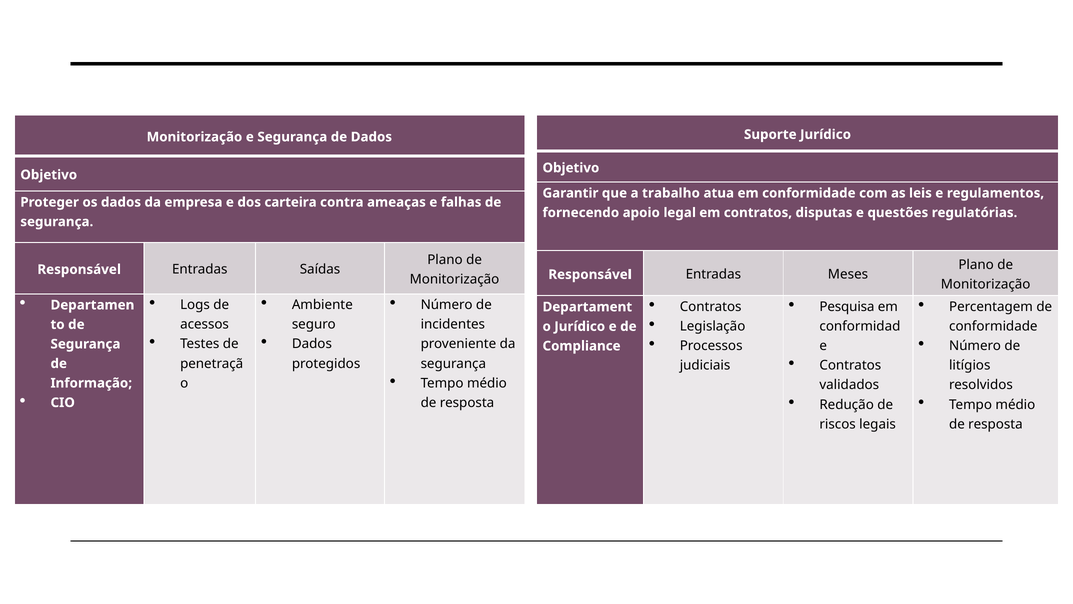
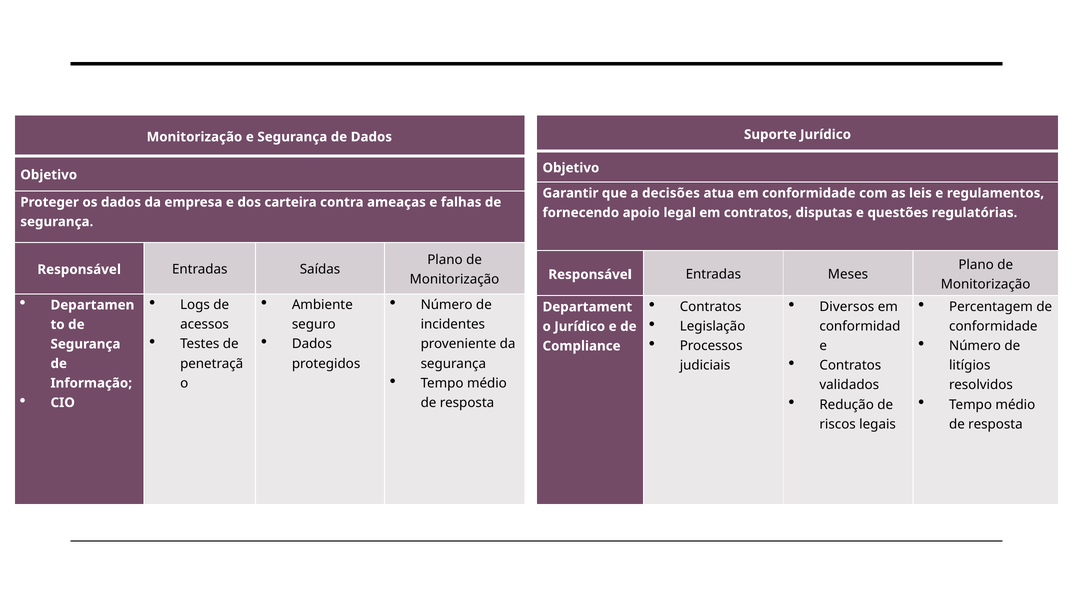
trabalho: trabalho -> decisões (671, 193)
Pesquisa: Pesquisa -> Diversos (847, 307)
